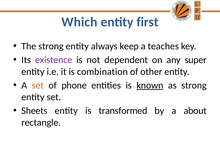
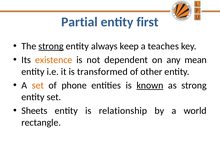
Which: Which -> Partial (79, 22)
strong underline: none -> present (51, 46)
existence colour: purple -> orange (54, 60)
super: super -> mean (196, 60)
combination: combination -> transformed (102, 72)
transformed: transformed -> relationship (123, 111)
about: about -> world (195, 111)
